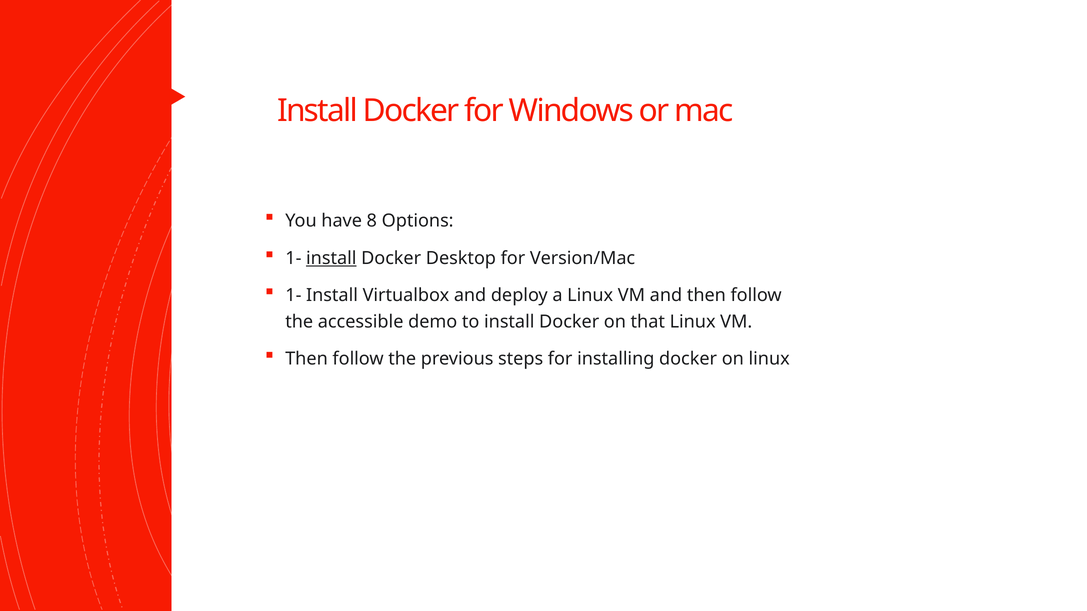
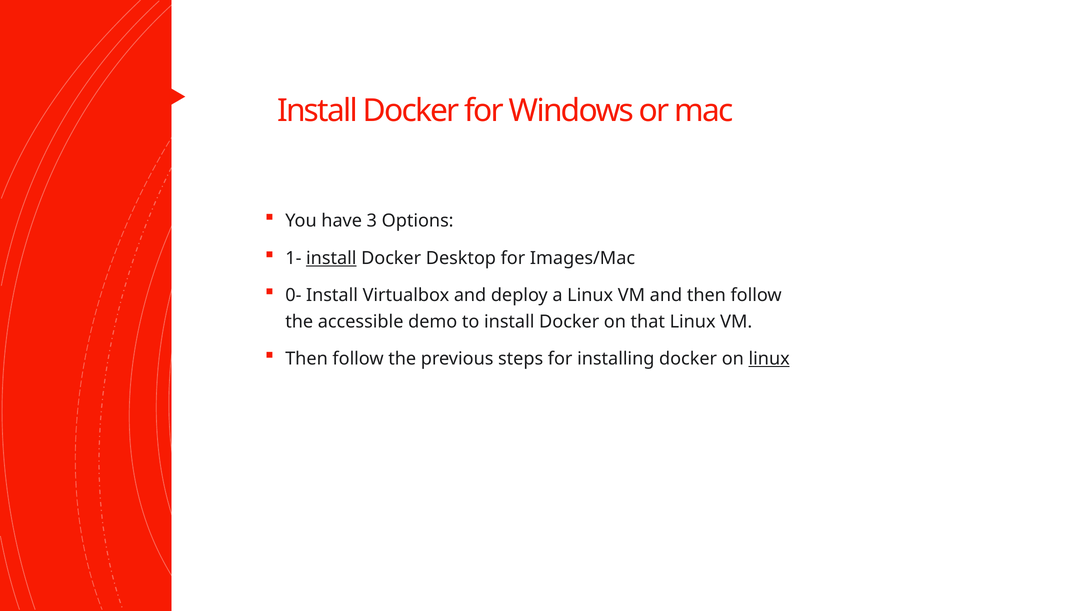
8: 8 -> 3 (372, 221)
Version/Mac: Version/Mac -> Images/Mac (583, 258)
1-: 1- -> 0- (293, 296)
linux underline: none -> present (769, 359)
